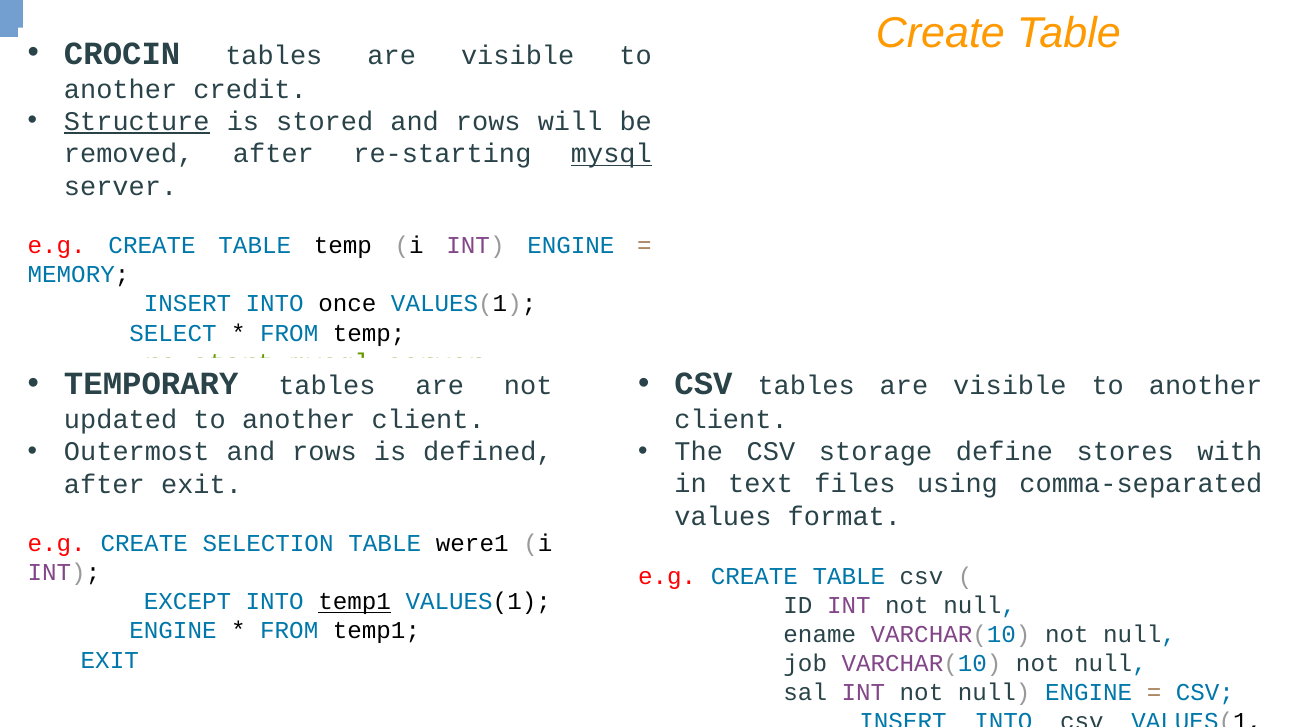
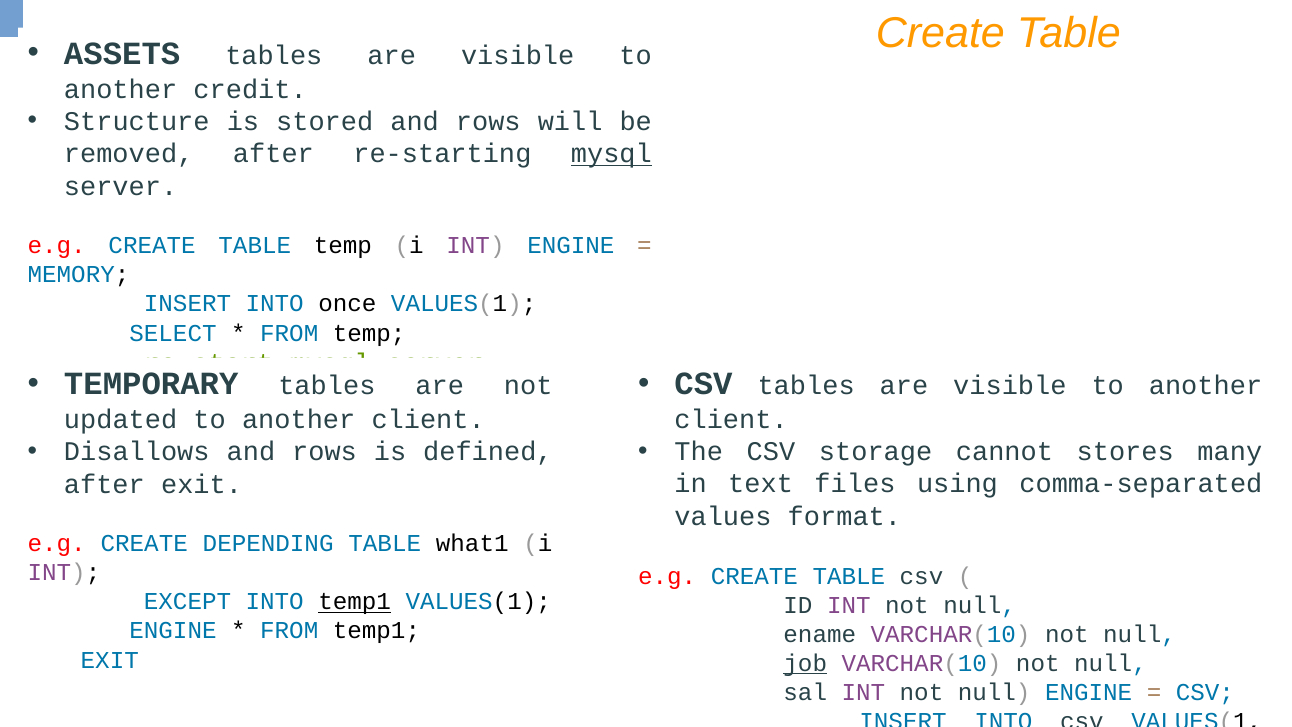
CROCIN: CROCIN -> ASSETS (122, 54)
Structure underline: present -> none (137, 122)
define: define -> cannot (1004, 452)
with: with -> many (1230, 452)
Outermost: Outermost -> Disallows (137, 452)
SELECTION: SELECTION -> DEPENDING (268, 544)
were1: were1 -> what1 (472, 544)
job underline: none -> present (805, 663)
